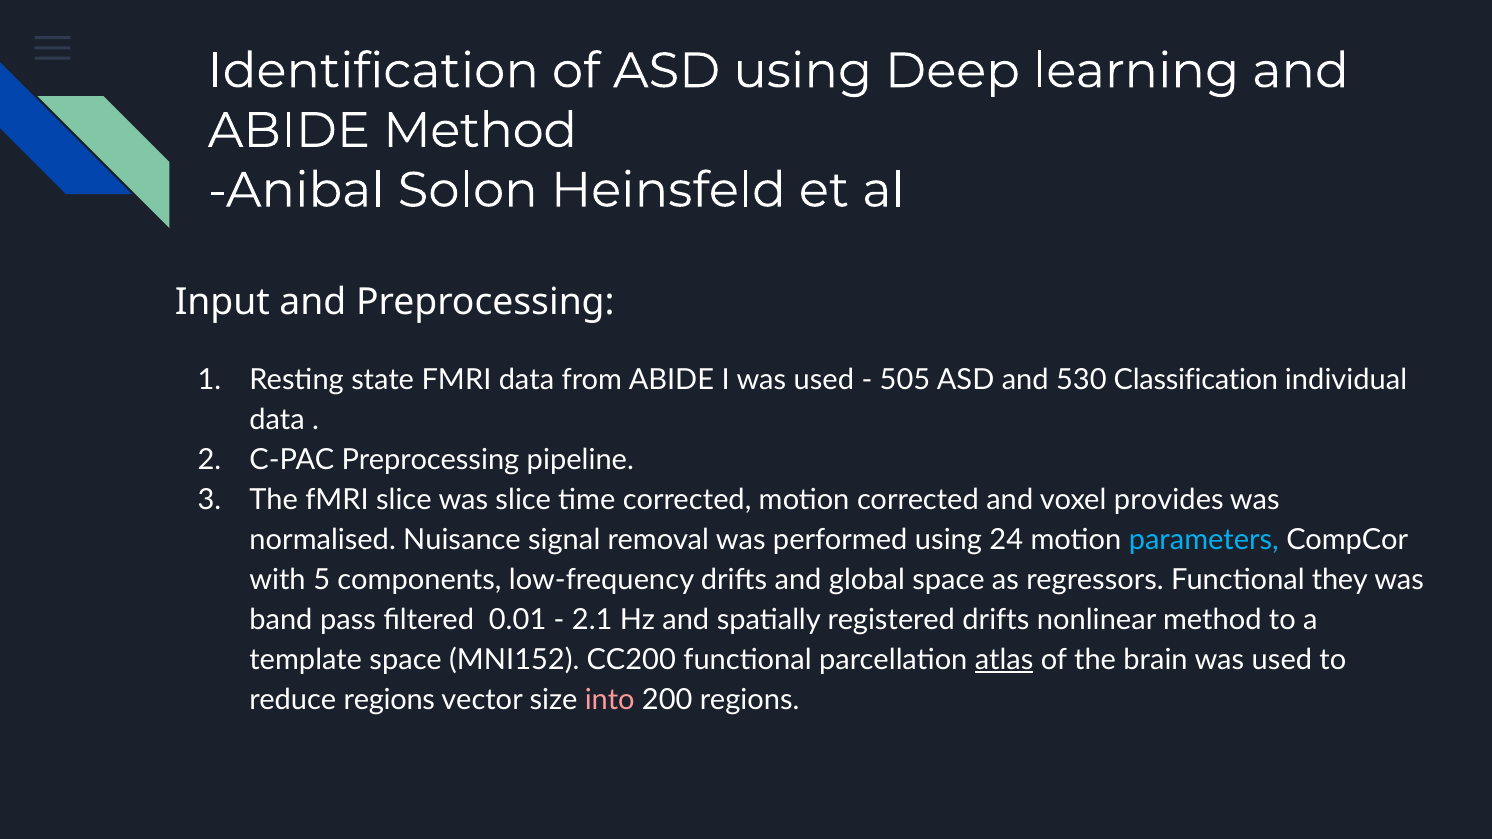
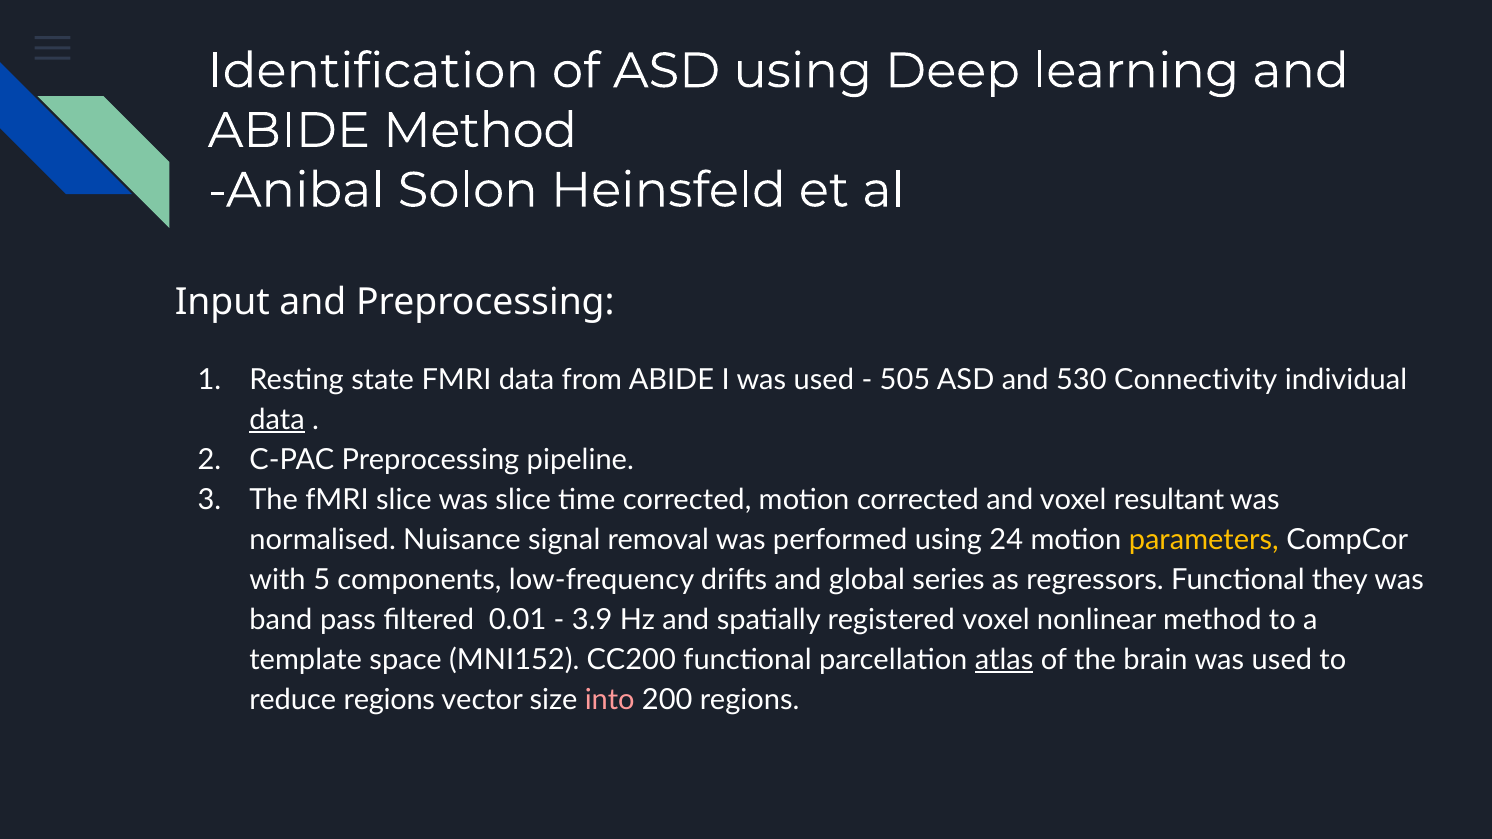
Classification: Classification -> Connectivity (1196, 380)
data underline: none -> present (277, 420)
provides: provides -> resultant (1169, 500)
parameters colour: light blue -> yellow (1204, 540)
global space: space -> series (949, 580)
2.1: 2.1 -> 3.9 (592, 620)
registered drifts: drifts -> voxel (996, 620)
